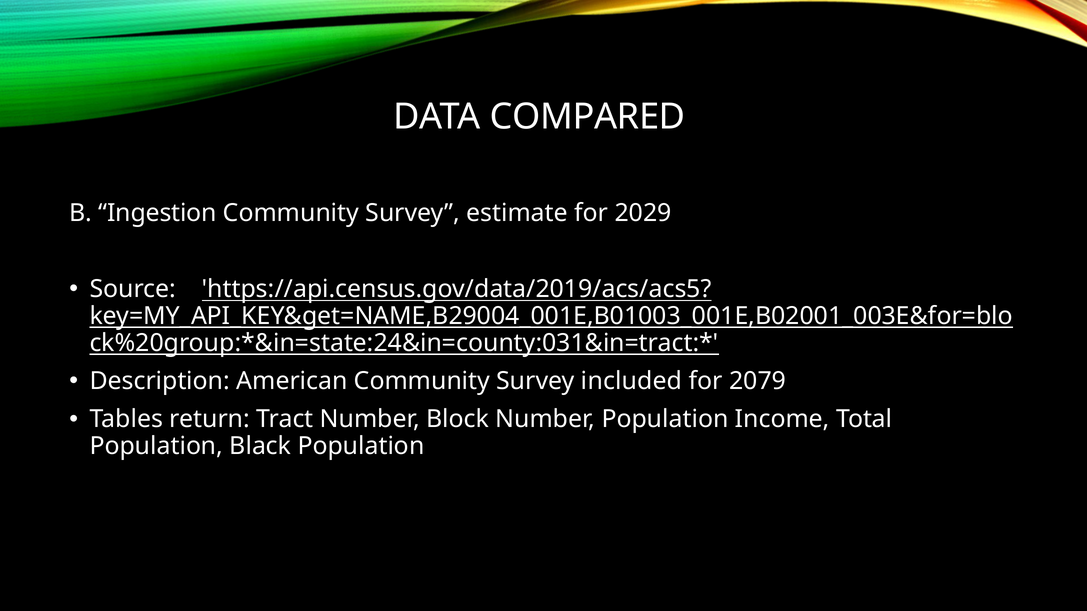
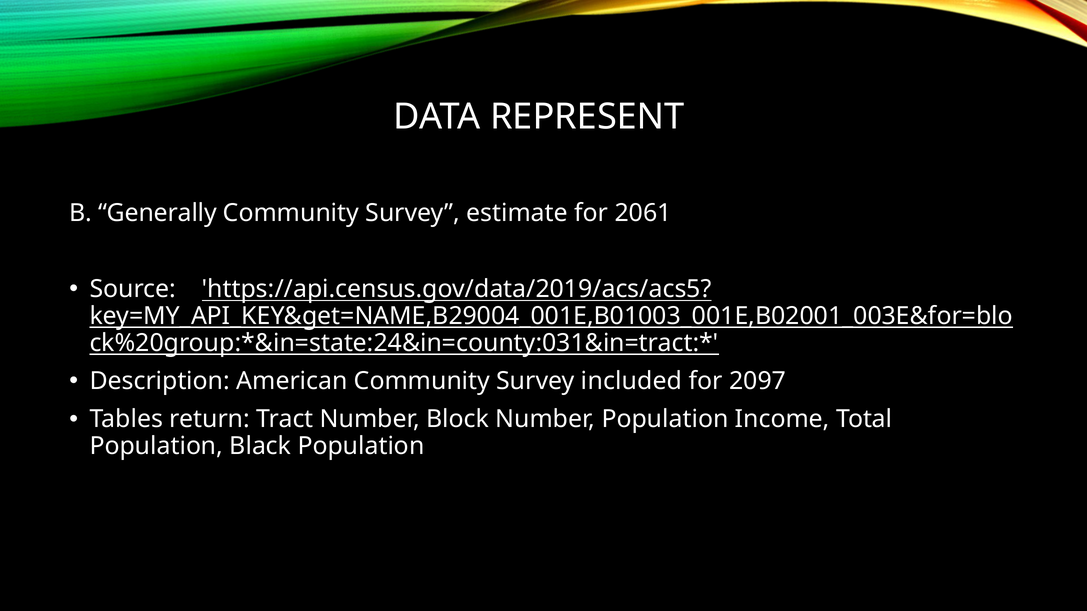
COMPARED: COMPARED -> REPRESENT (587, 117)
Ingestion: Ingestion -> Generally (158, 213)
2029: 2029 -> 2061 (643, 213)
2079: 2079 -> 2097 (758, 381)
